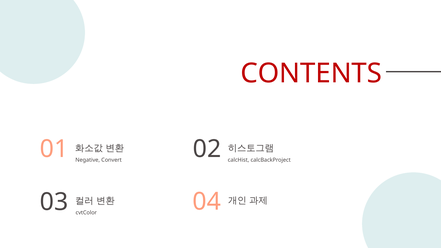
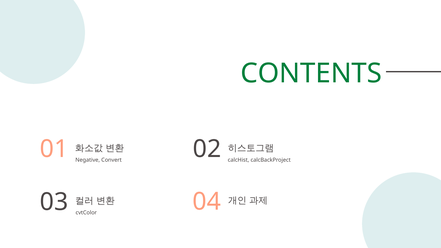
CONTENTS colour: red -> green (311, 73)
